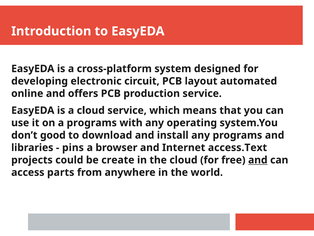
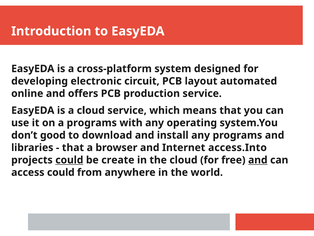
pins: pins -> that (73, 147)
access.Text: access.Text -> access.Into (237, 147)
could underline: none -> present (69, 160)
access parts: parts -> could (61, 172)
